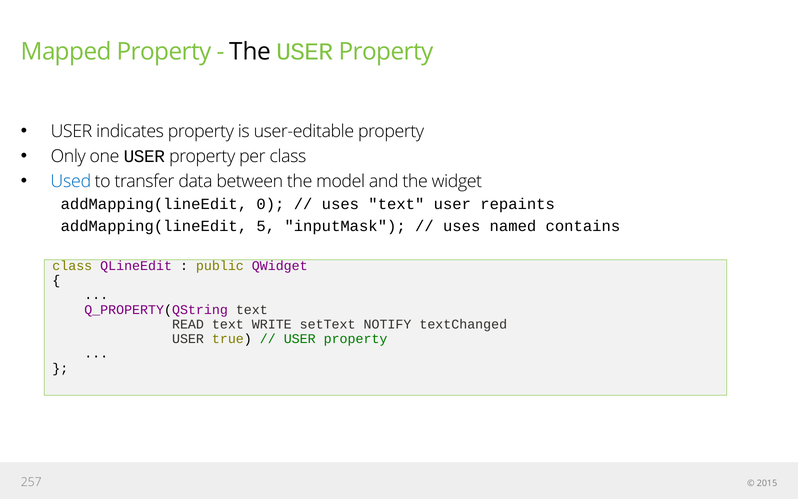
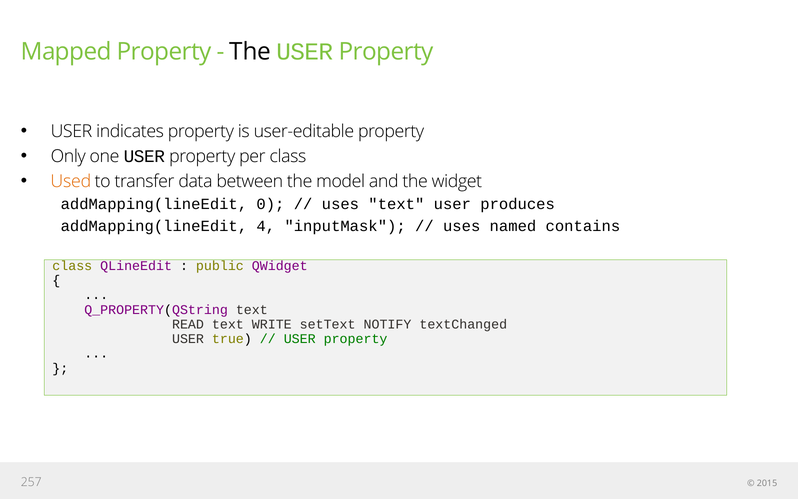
Used colour: blue -> orange (71, 181)
repaints: repaints -> produces (518, 204)
5: 5 -> 4 (266, 226)
